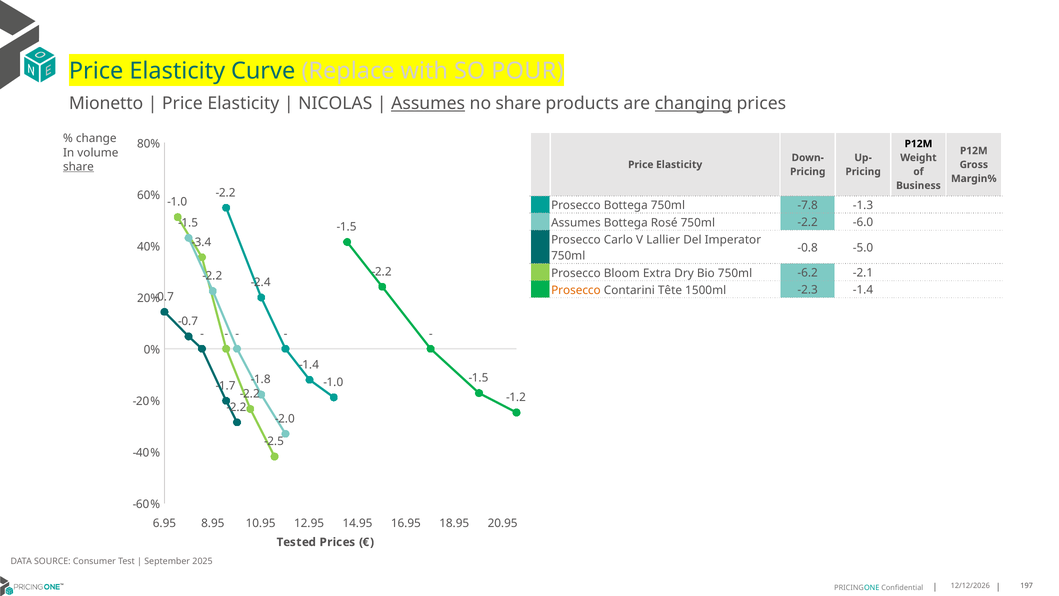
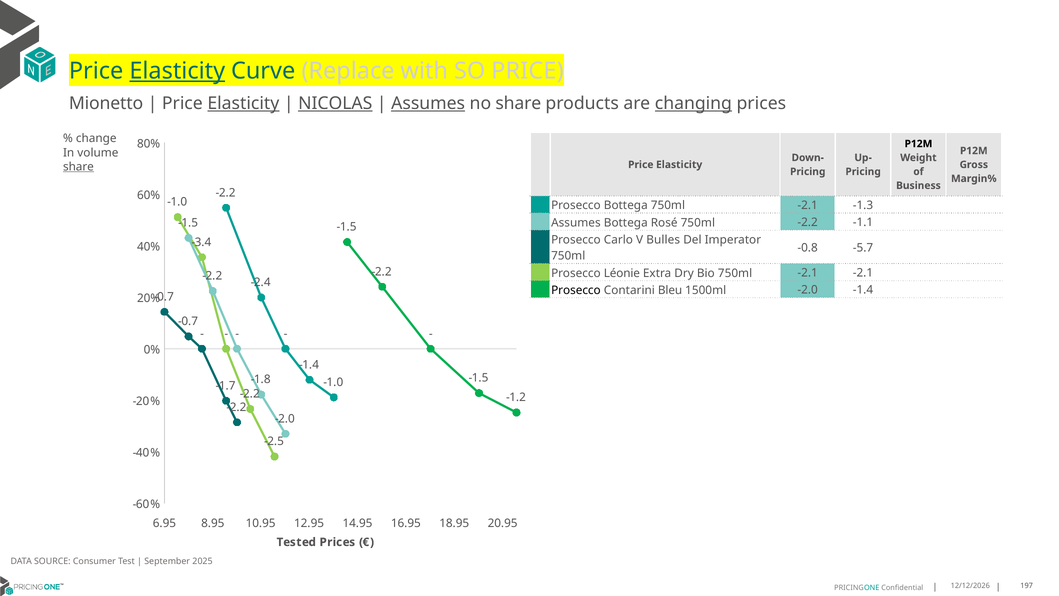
Elasticity underline: none -> present (177, 71)
SO POUR: POUR -> PRICE (527, 71)
Elasticity underline: none -> present (243, 103)
NICOLAS underline: none -> present (335, 103)
Bottega 750ml -7.8: -7.8 -> -2.1 (808, 205)
-6.0: -6.0 -> -1.1 (863, 222)
Lallier: Lallier -> Bulles (663, 240)
-5.0: -5.0 -> -5.7 (863, 248)
Bloom: Bloom -> Léonie (622, 273)
Bio 750ml -6.2: -6.2 -> -2.1 (808, 273)
Prosecco colour: orange -> black (576, 290)
Tête: Tête -> Bleu (670, 290)
1500ml -2.3: -2.3 -> -2.0 (808, 290)
